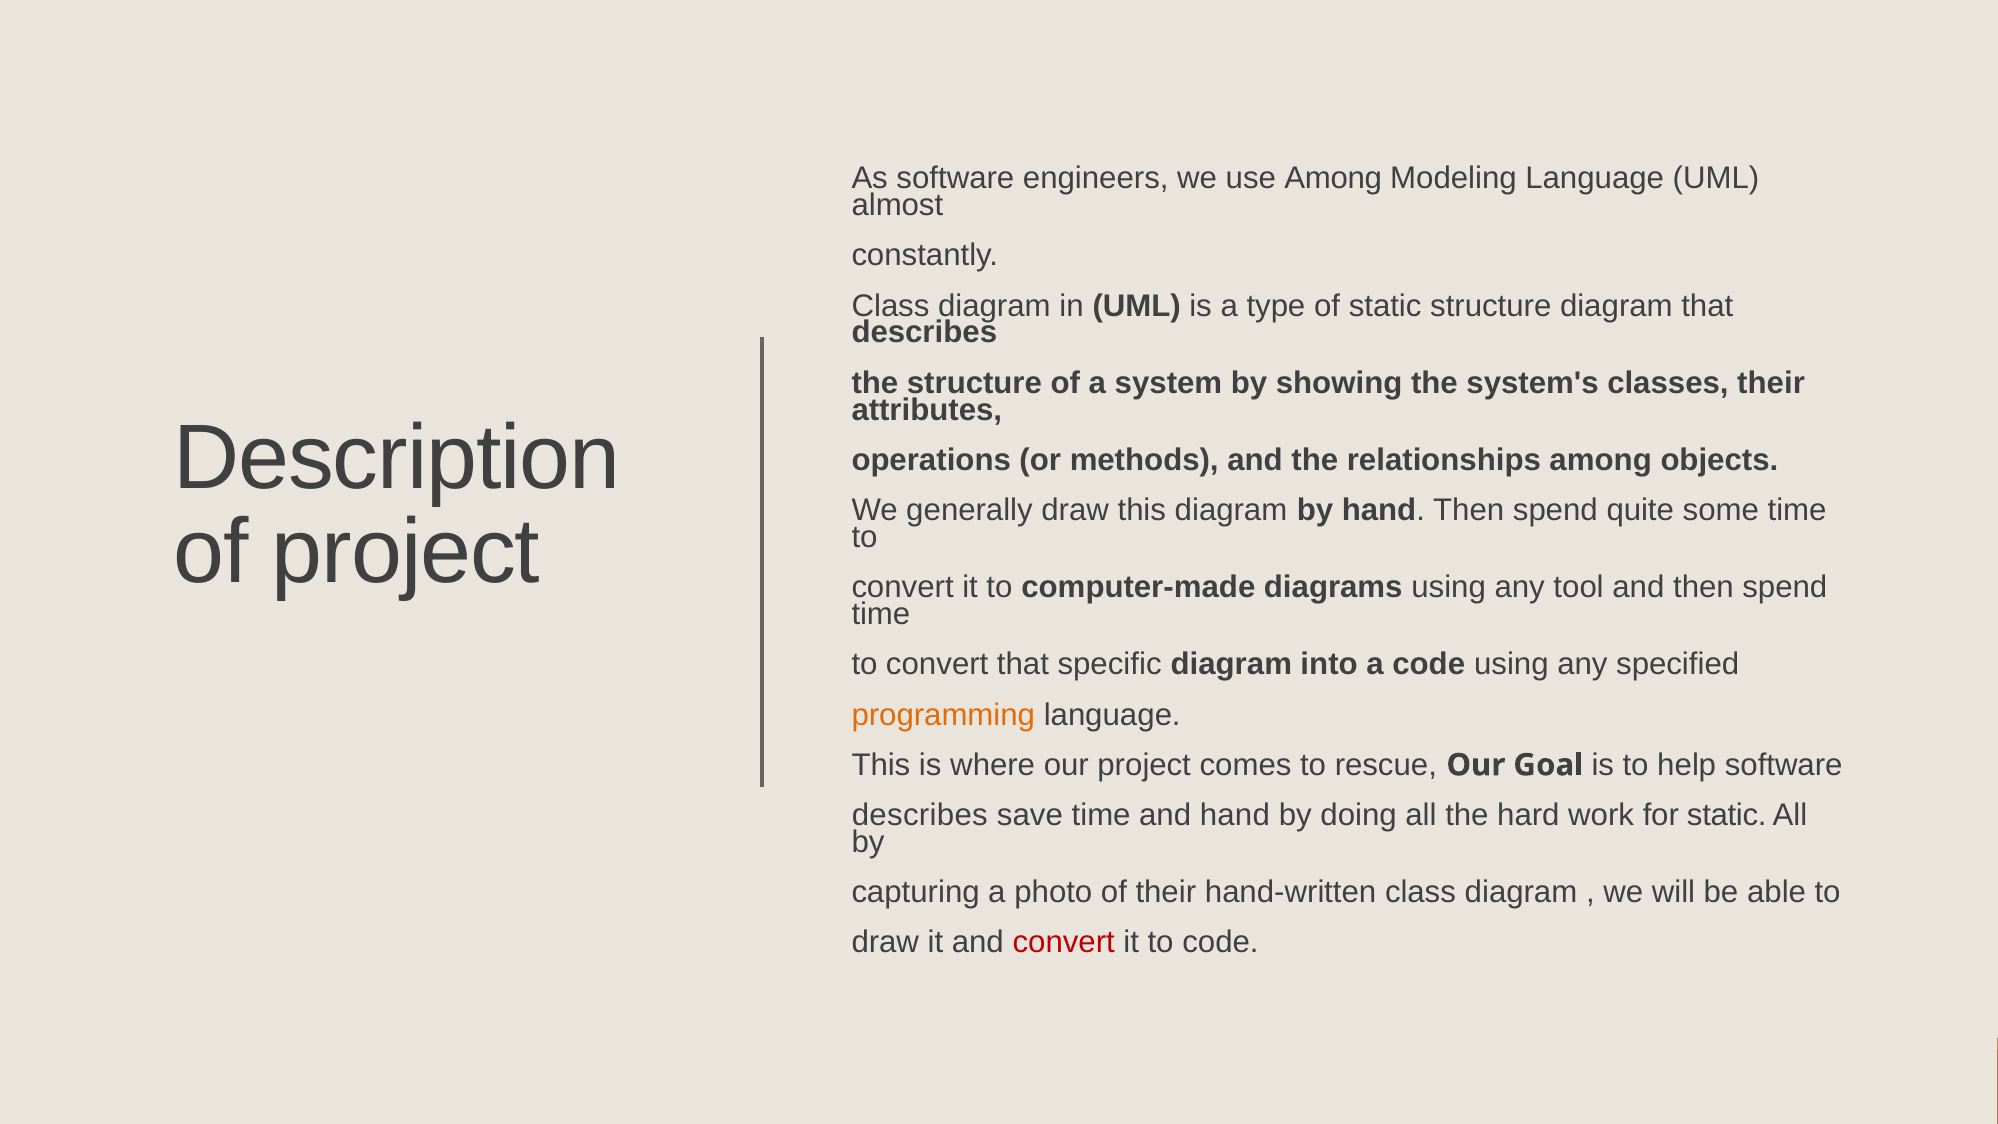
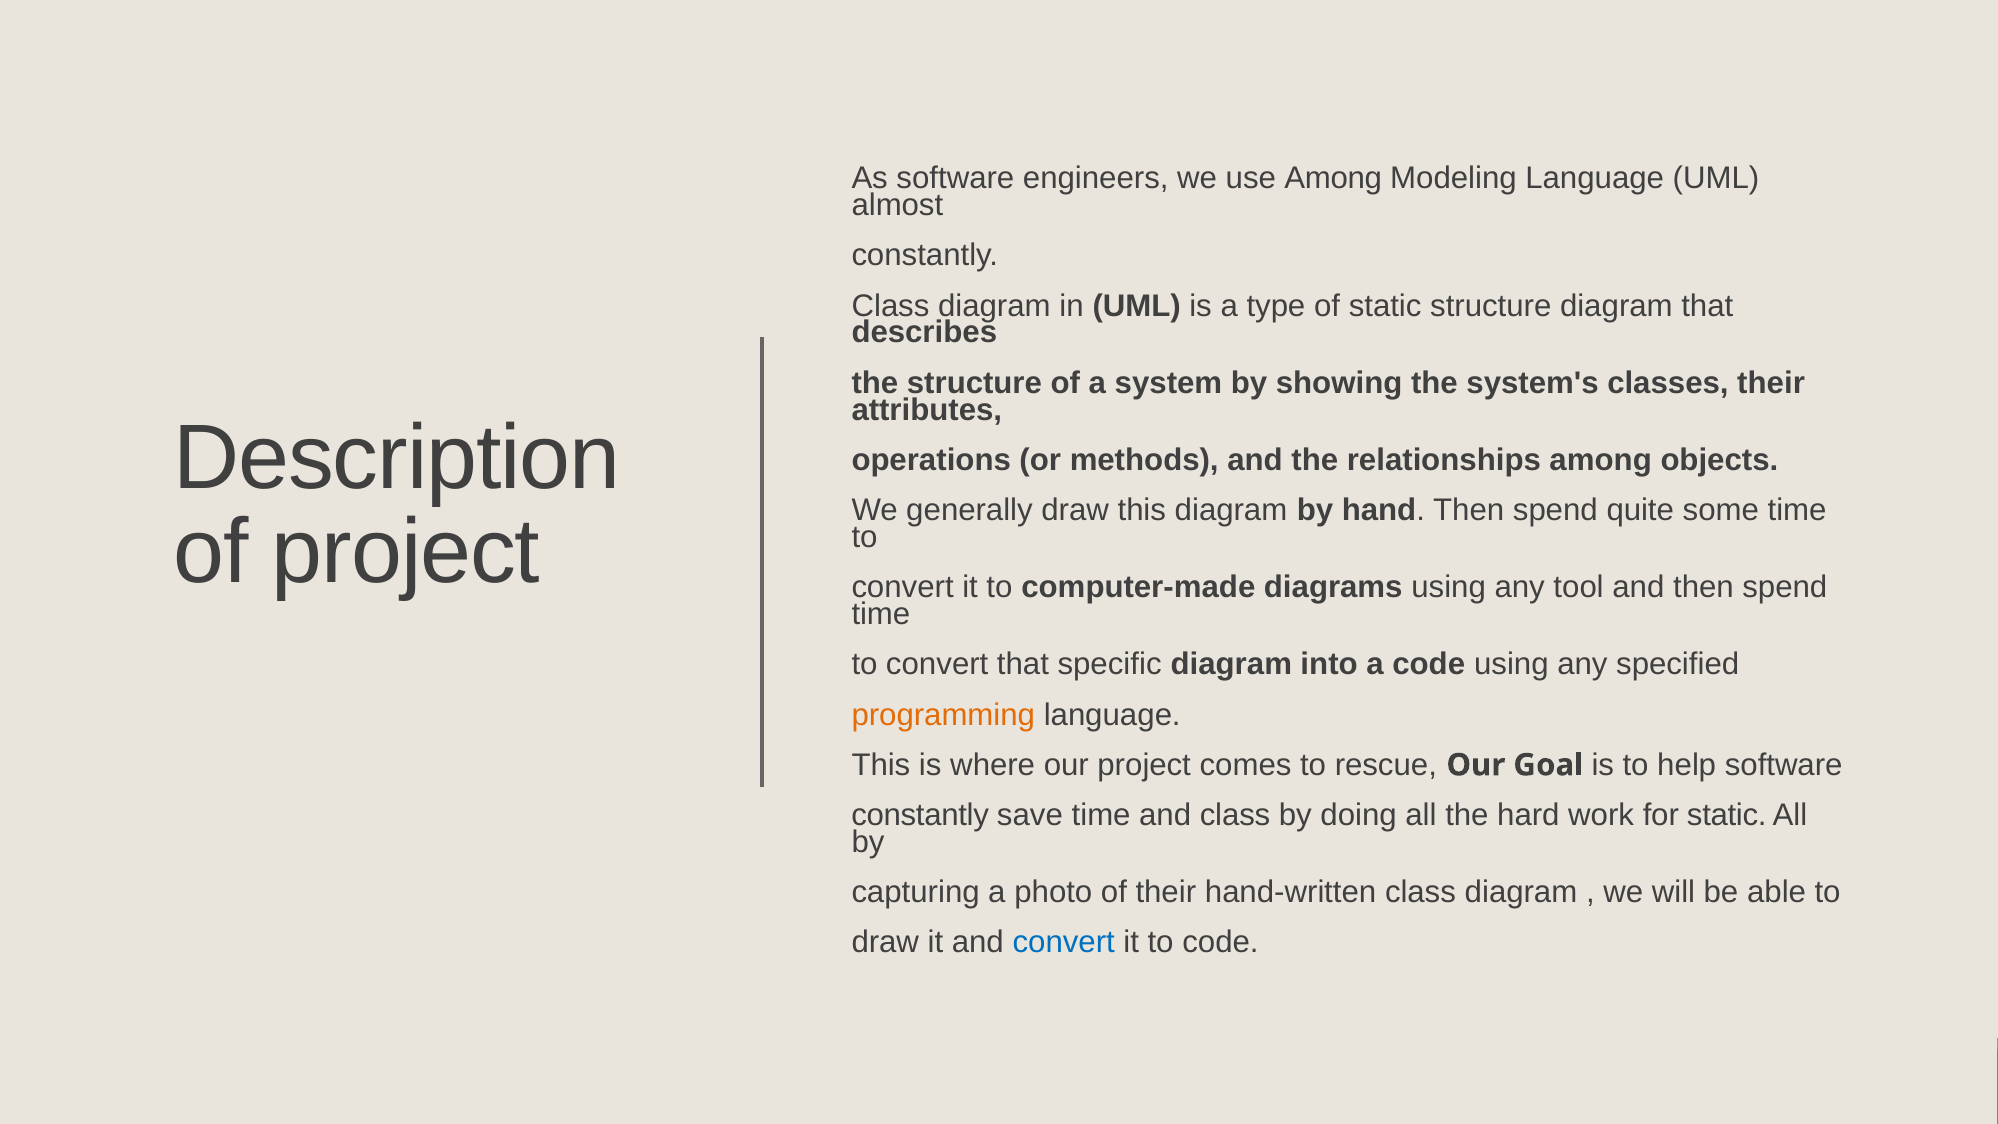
describes: describes -> constantly (920, 815)
and hand: hand -> class (1235, 815)
convert colour: red -> blue (1064, 943)
